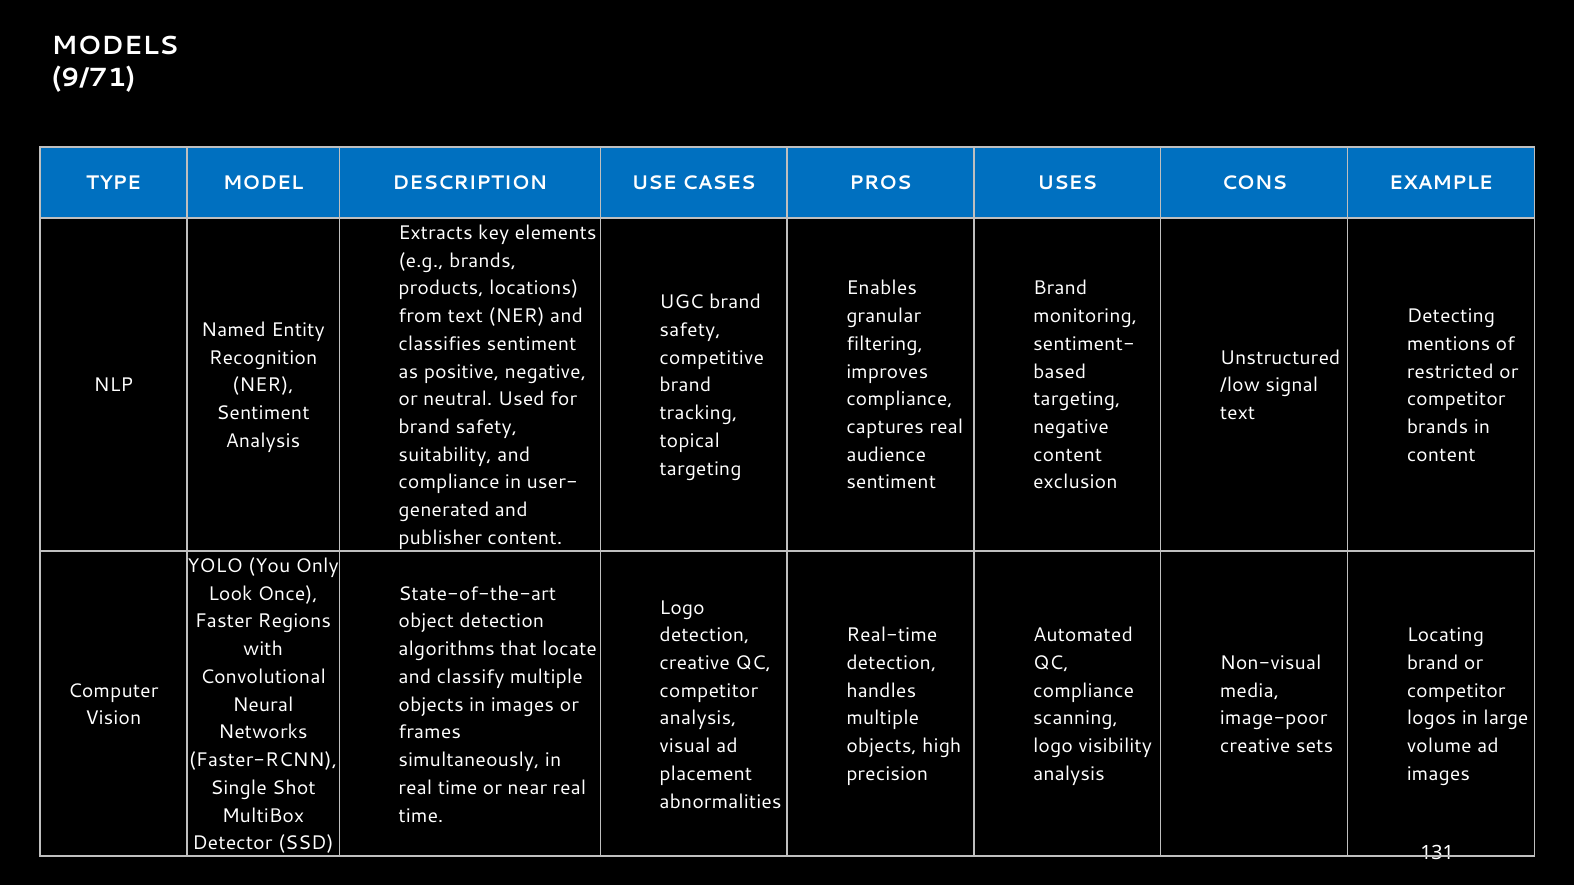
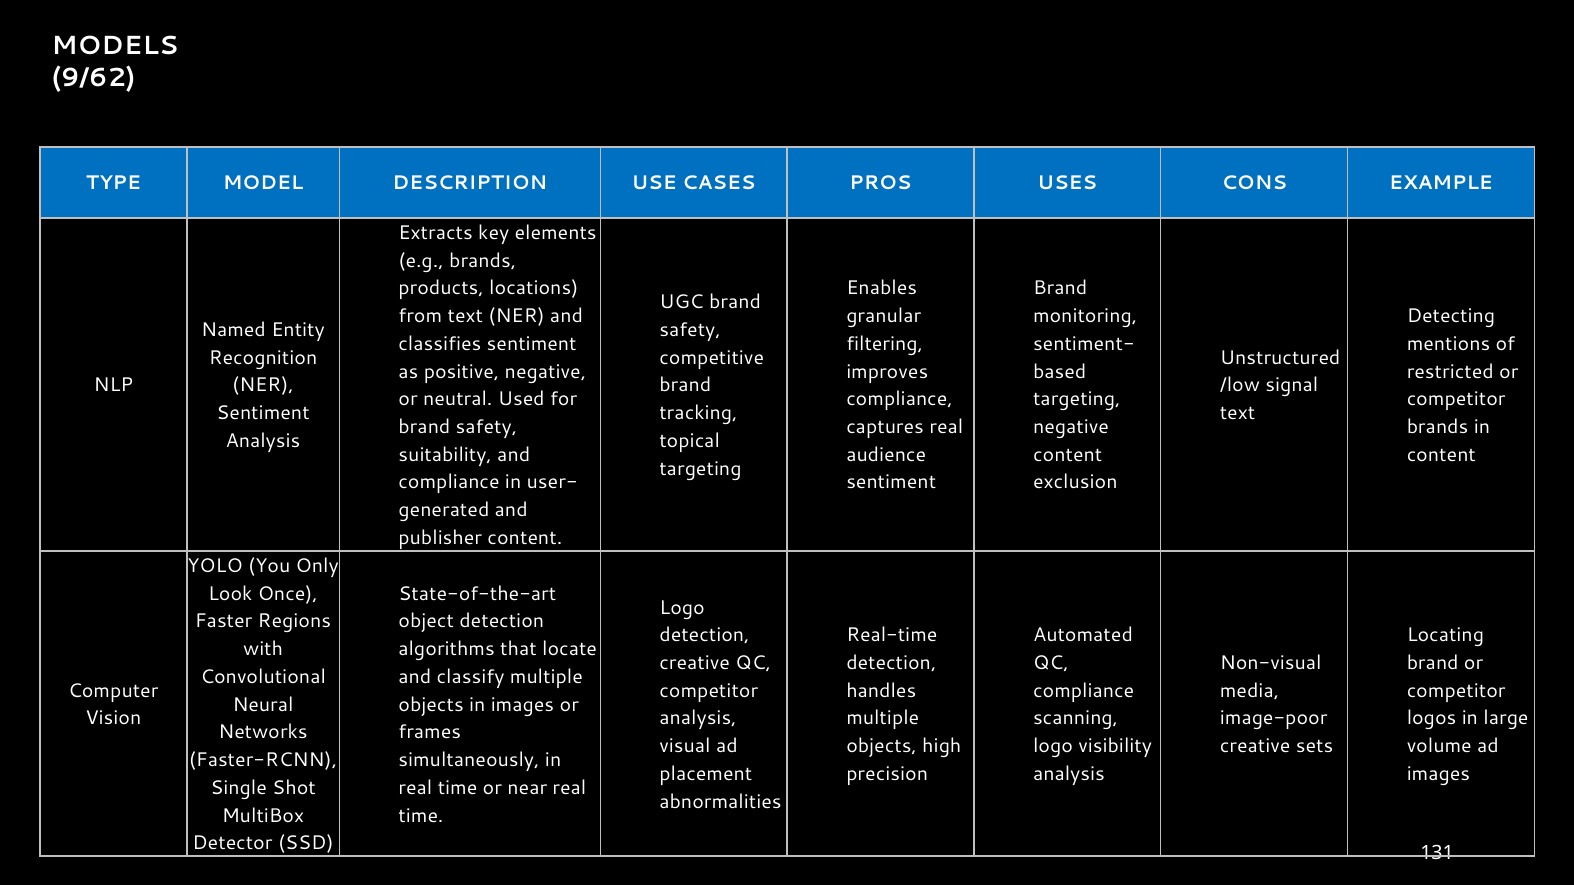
9/71: 9/71 -> 9/62 (94, 78)
